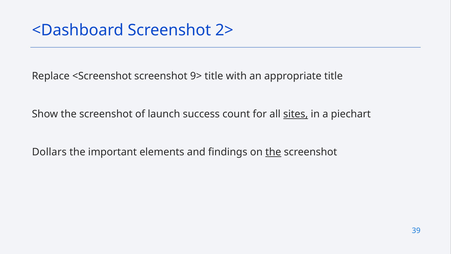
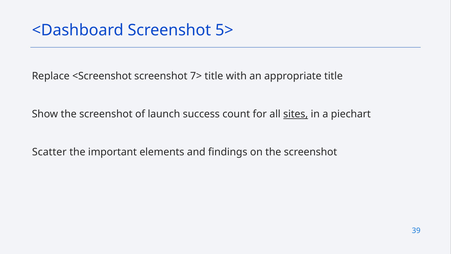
2>: 2> -> 5> (224, 30)
9>: 9> -> 7> (196, 76)
Dollars: Dollars -> Scatter (49, 152)
the underline: present -> none (273, 152)
